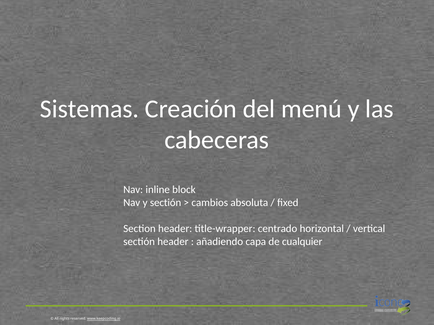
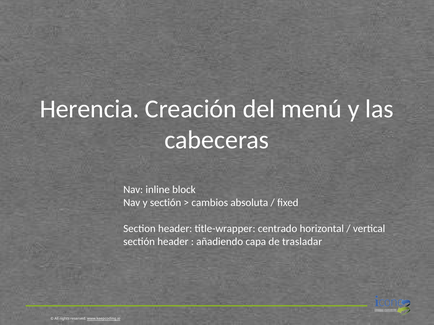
Sistemas: Sistemas -> Herencia (90, 109)
cualquier: cualquier -> trasladar (302, 242)
